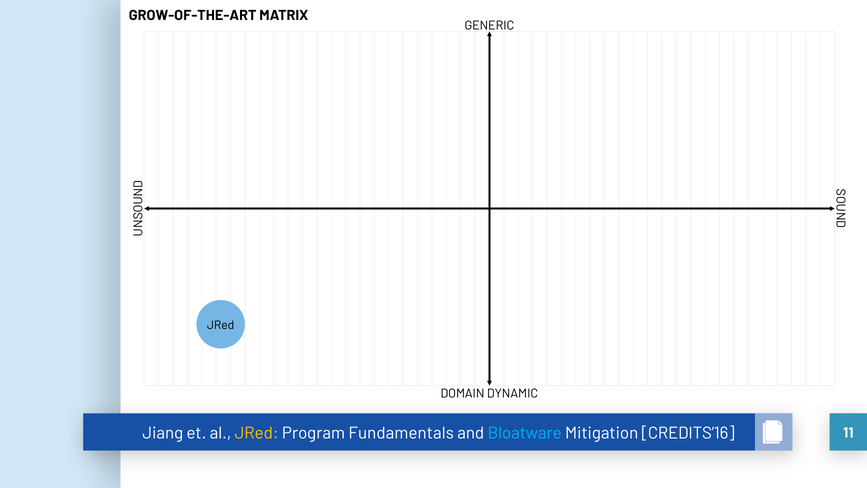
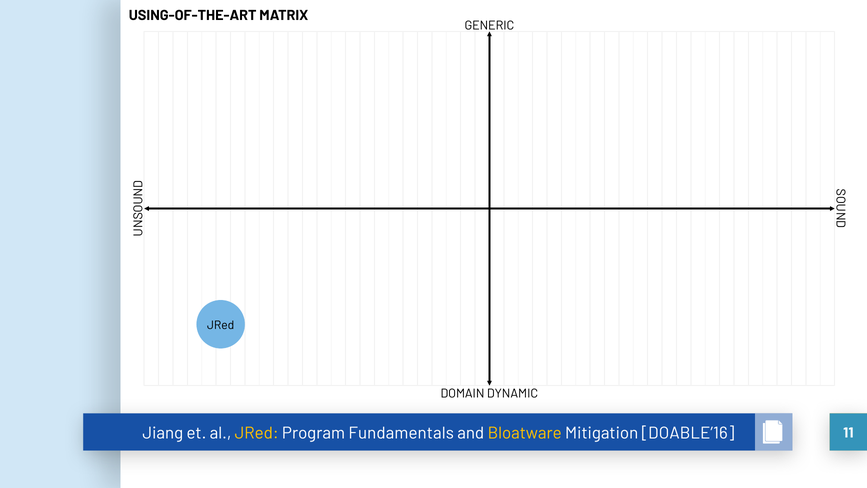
GROW-OF-THE-ART: GROW-OF-THE-ART -> USING-OF-THE-ART (193, 15)
Bloatware colour: light blue -> yellow (525, 433)
CREDITS’16: CREDITS’16 -> DOABLE’16 (688, 433)
